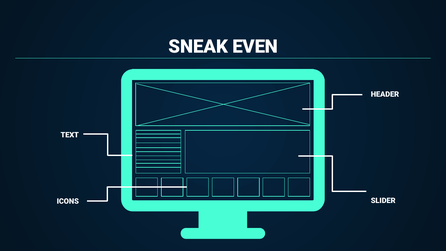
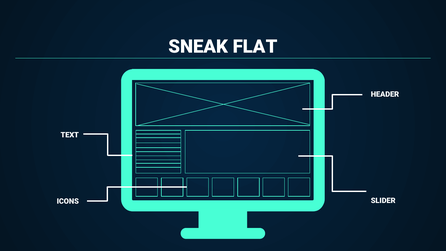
EVEN: EVEN -> FLAT (255, 47)
